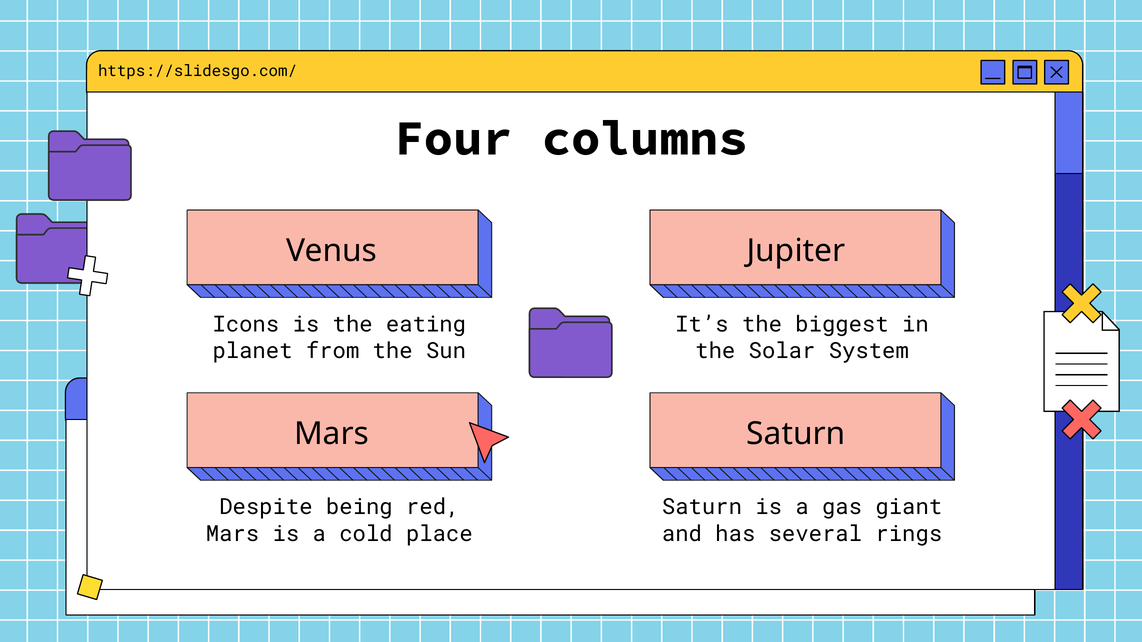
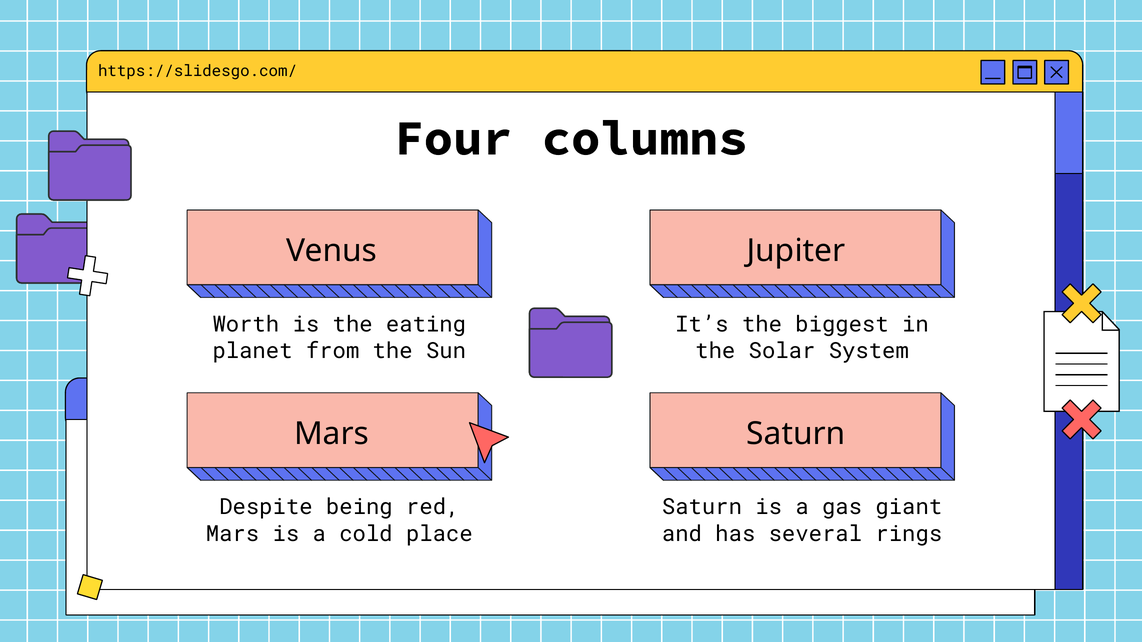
Icons: Icons -> Worth (246, 324)
